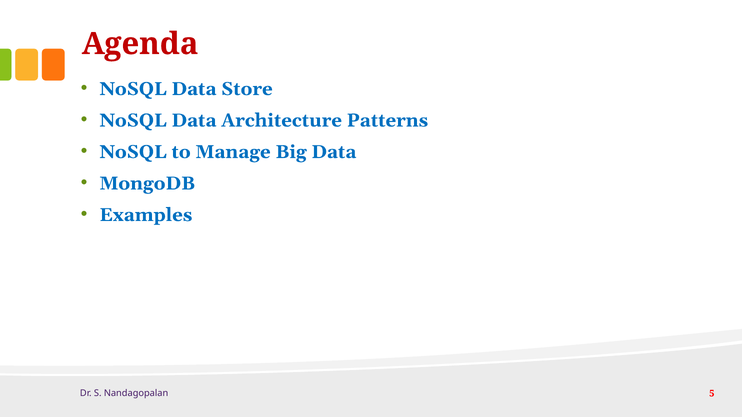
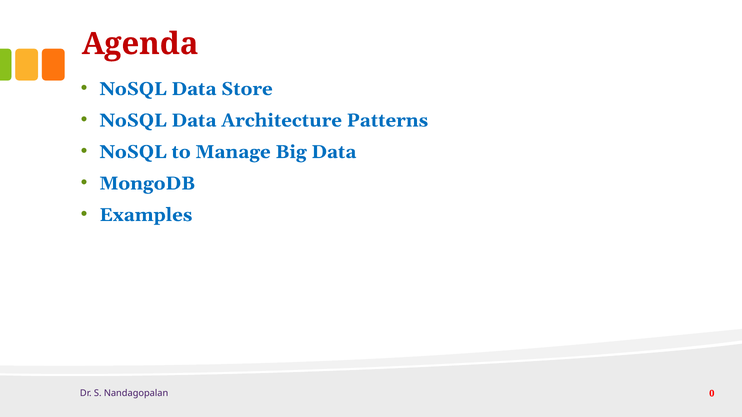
5: 5 -> 0 (712, 394)
